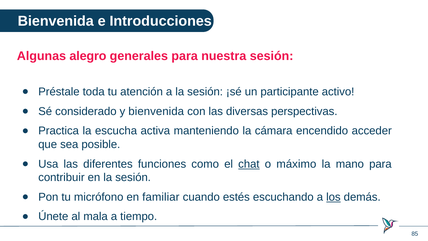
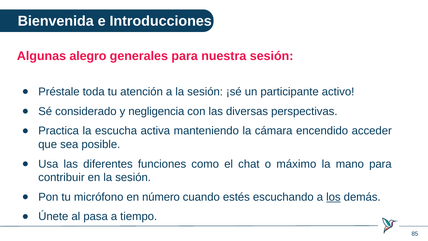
y bienvenida: bienvenida -> negligencia (156, 111)
chat underline: present -> none (249, 164)
familiar: familiar -> número (161, 197)
mala: mala -> pasa (96, 216)
